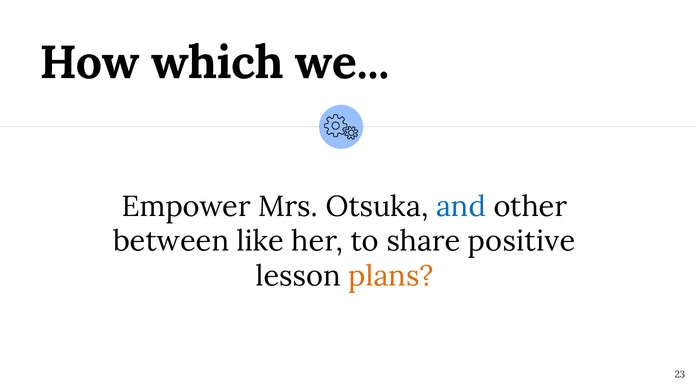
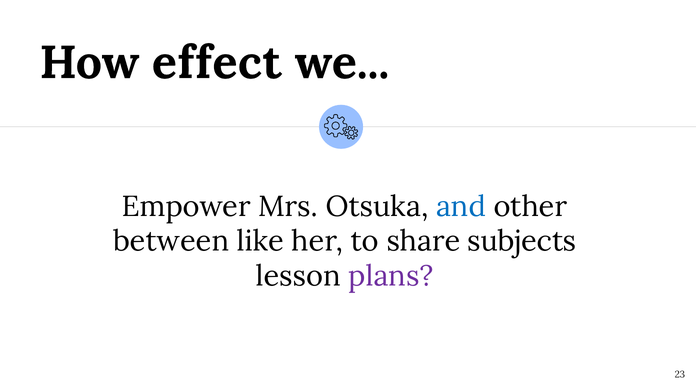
which: which -> effect (217, 63)
positive: positive -> subjects (522, 242)
plans colour: orange -> purple (391, 277)
